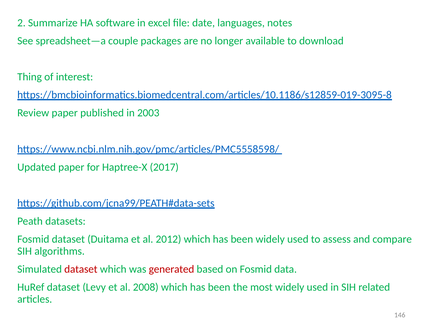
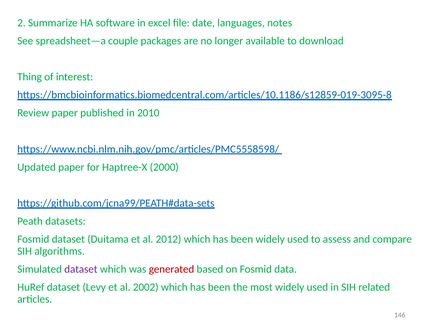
2003: 2003 -> 2010 (148, 113)
2017: 2017 -> 2000 (164, 167)
dataset colour: red -> purple (81, 269)
2008: 2008 -> 2002 (146, 287)
